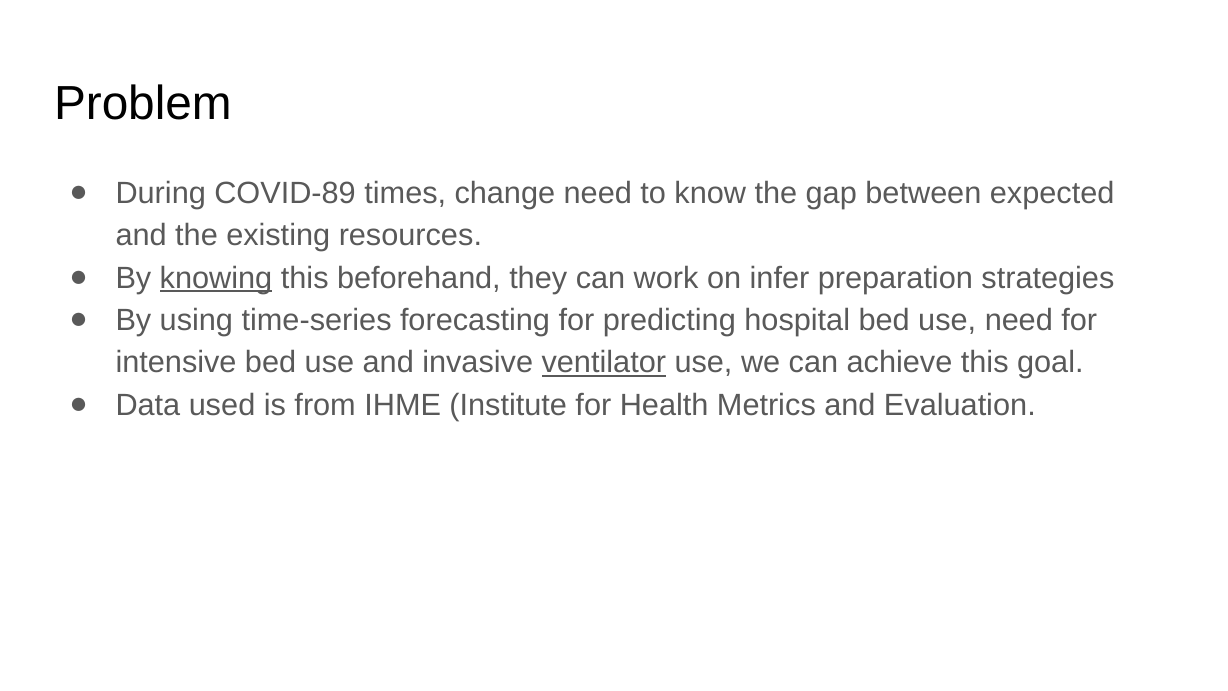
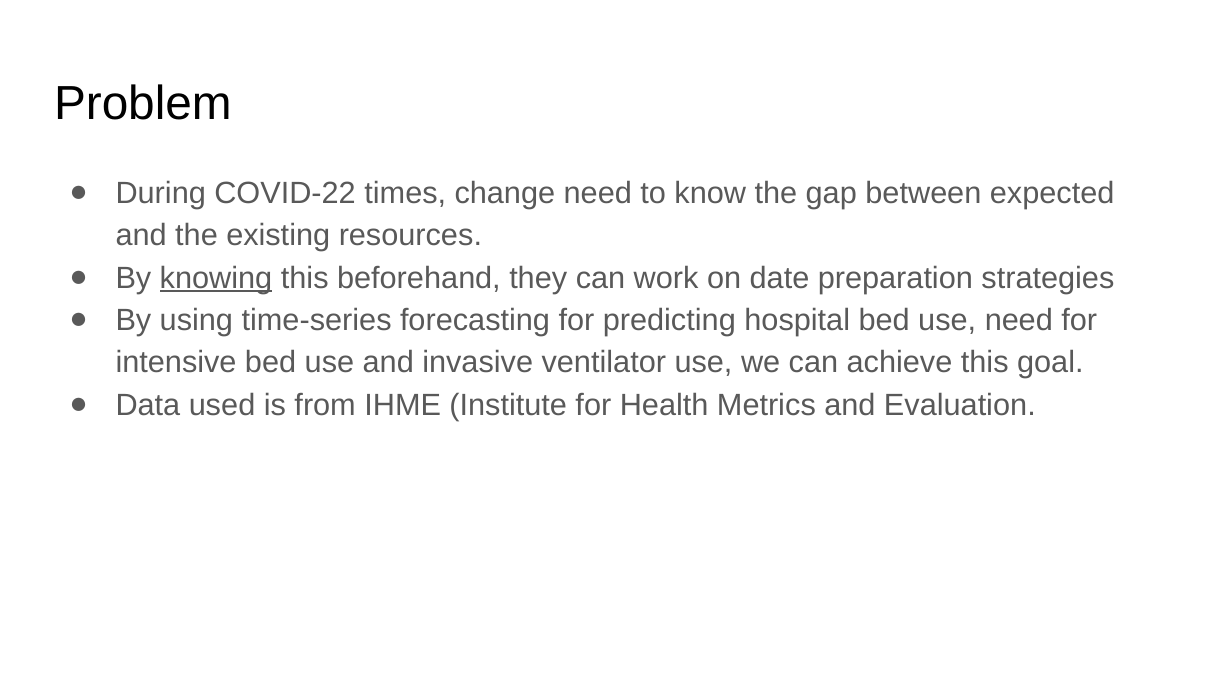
COVID-89: COVID-89 -> COVID-22 (285, 193)
infer: infer -> date (779, 278)
ventilator underline: present -> none (604, 363)
